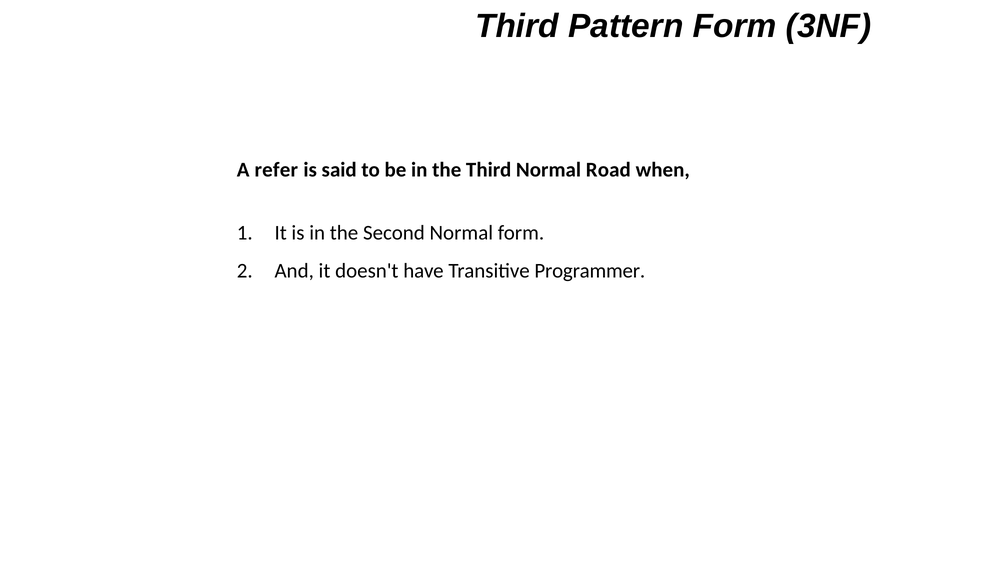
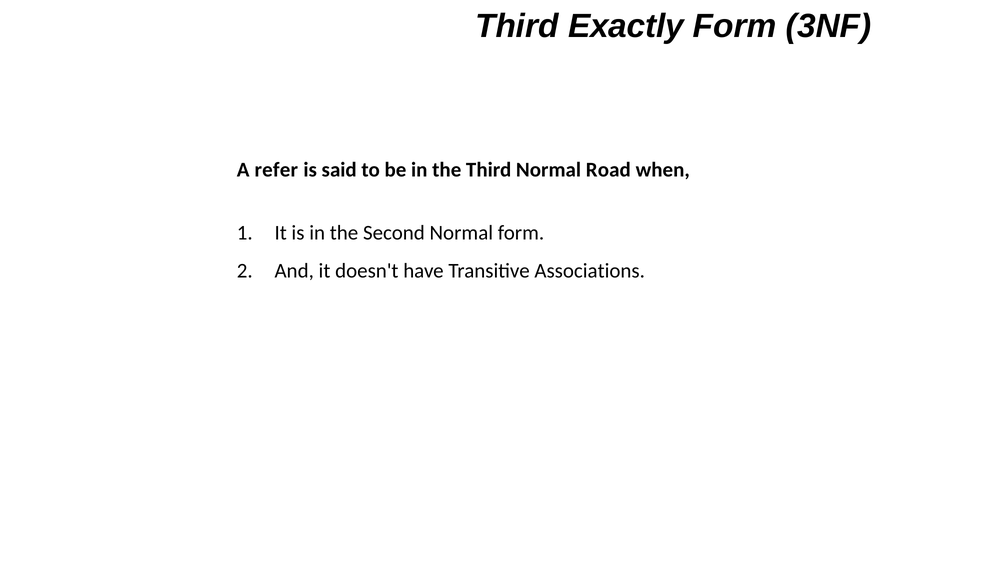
Pattern: Pattern -> Exactly (626, 26)
Programmer: Programmer -> Associations (590, 270)
